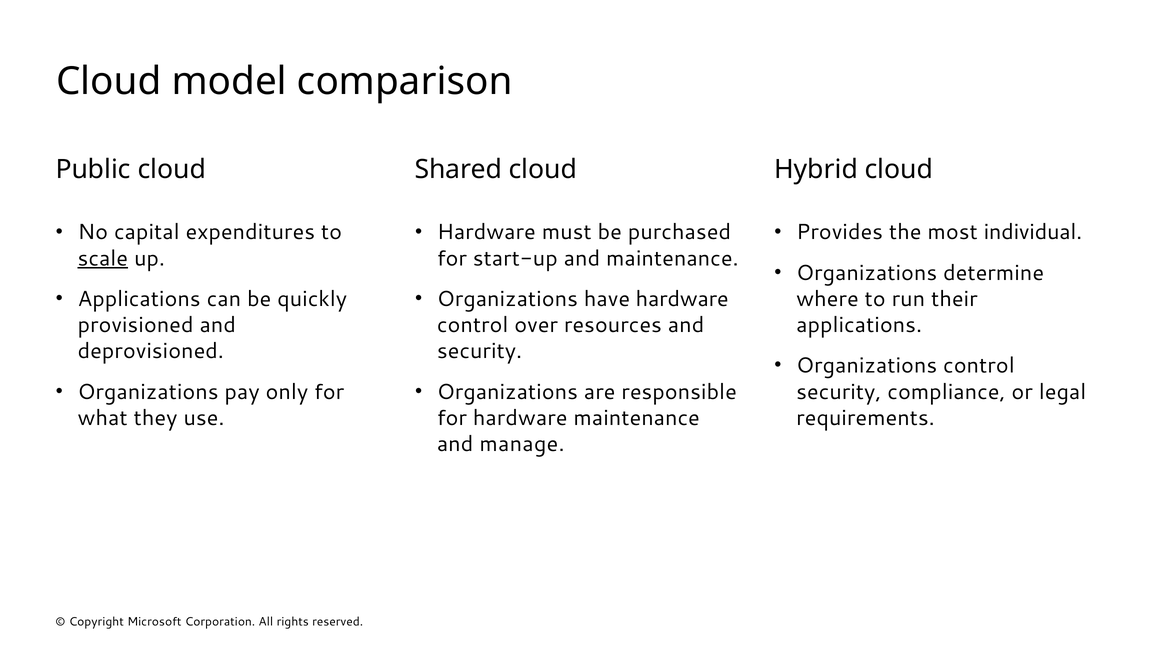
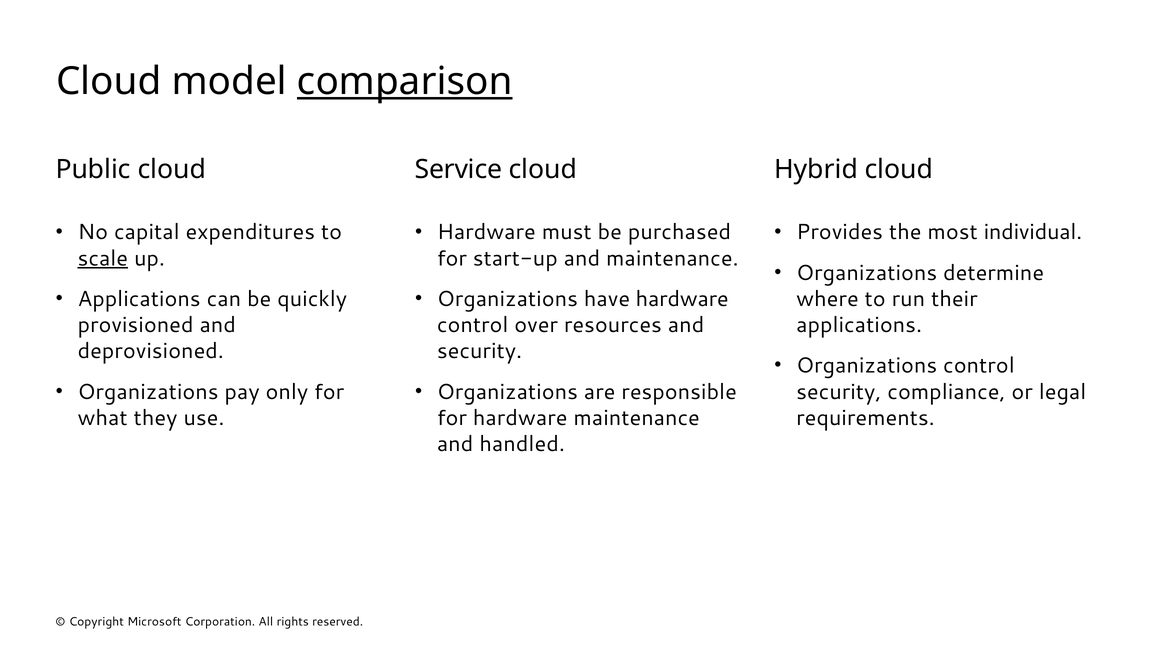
comparison underline: none -> present (405, 82)
Shared: Shared -> Service (458, 170)
manage: manage -> handled (522, 444)
